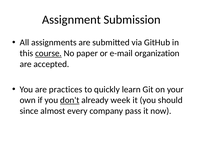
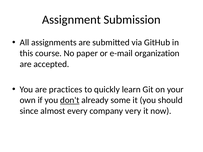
course underline: present -> none (48, 53)
week: week -> some (121, 100)
pass: pass -> very (133, 111)
